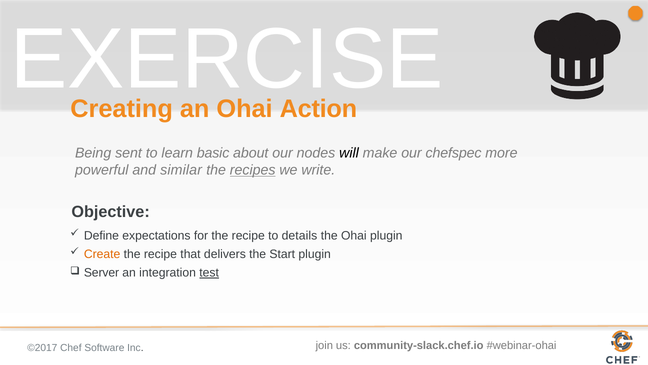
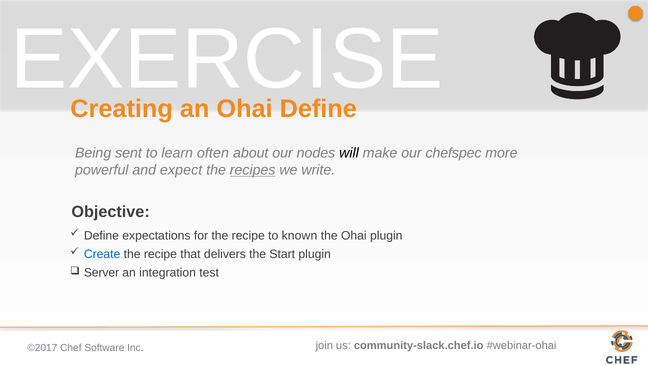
Ohai Action: Action -> Define (318, 109)
basic: basic -> often (213, 153)
similar: similar -> expect (181, 170)
details: details -> known (299, 235)
Create colour: orange -> blue (102, 254)
test underline: present -> none (209, 272)
